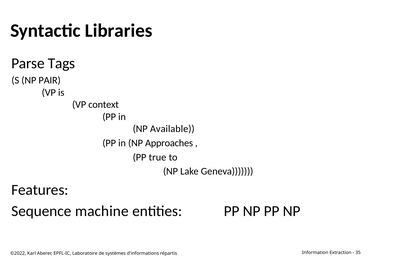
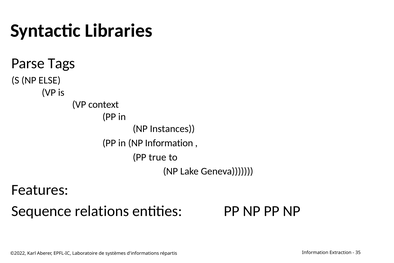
PAIR: PAIR -> ELSE (50, 80)
Available: Available -> Instances (172, 129)
NP Approaches: Approaches -> Information (169, 143)
machine: machine -> relations (102, 211)
